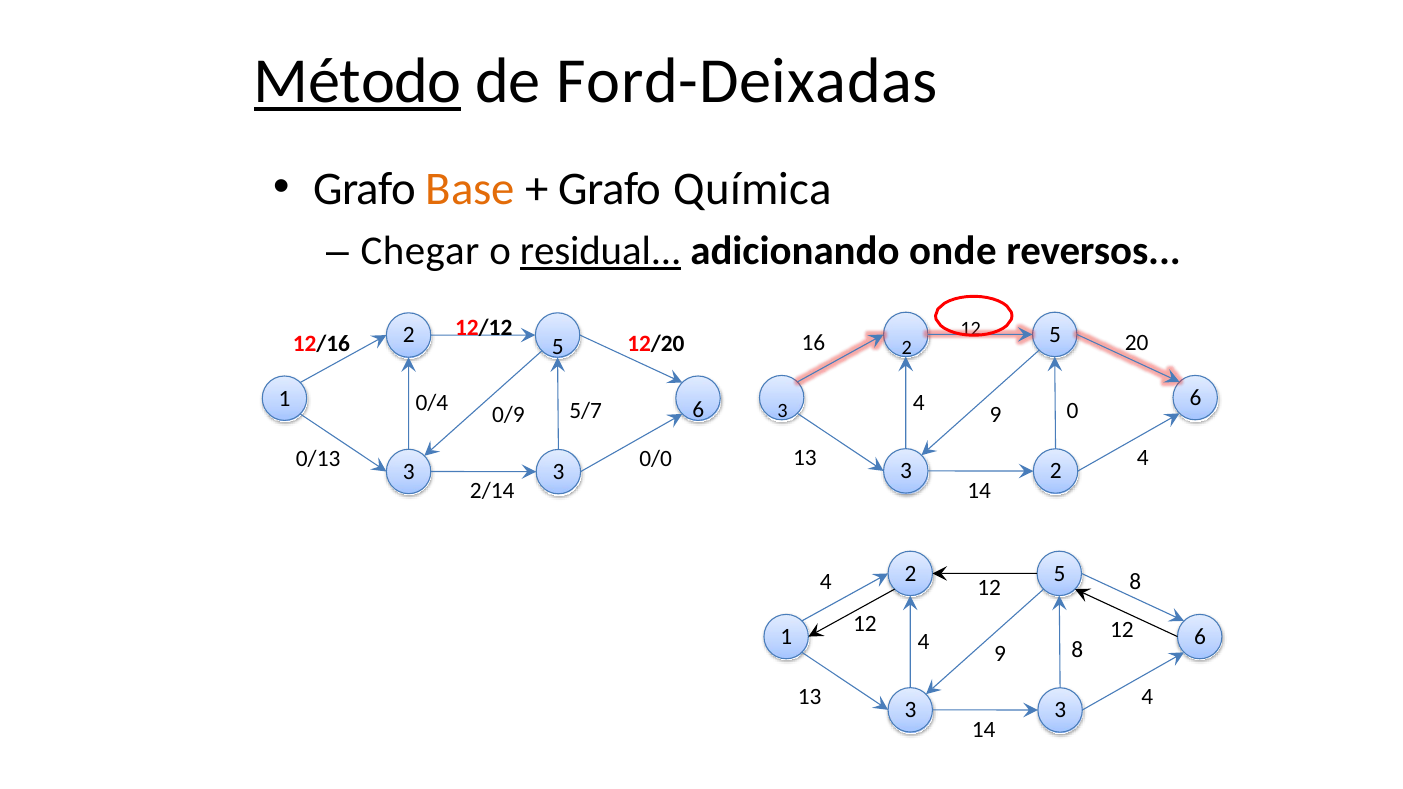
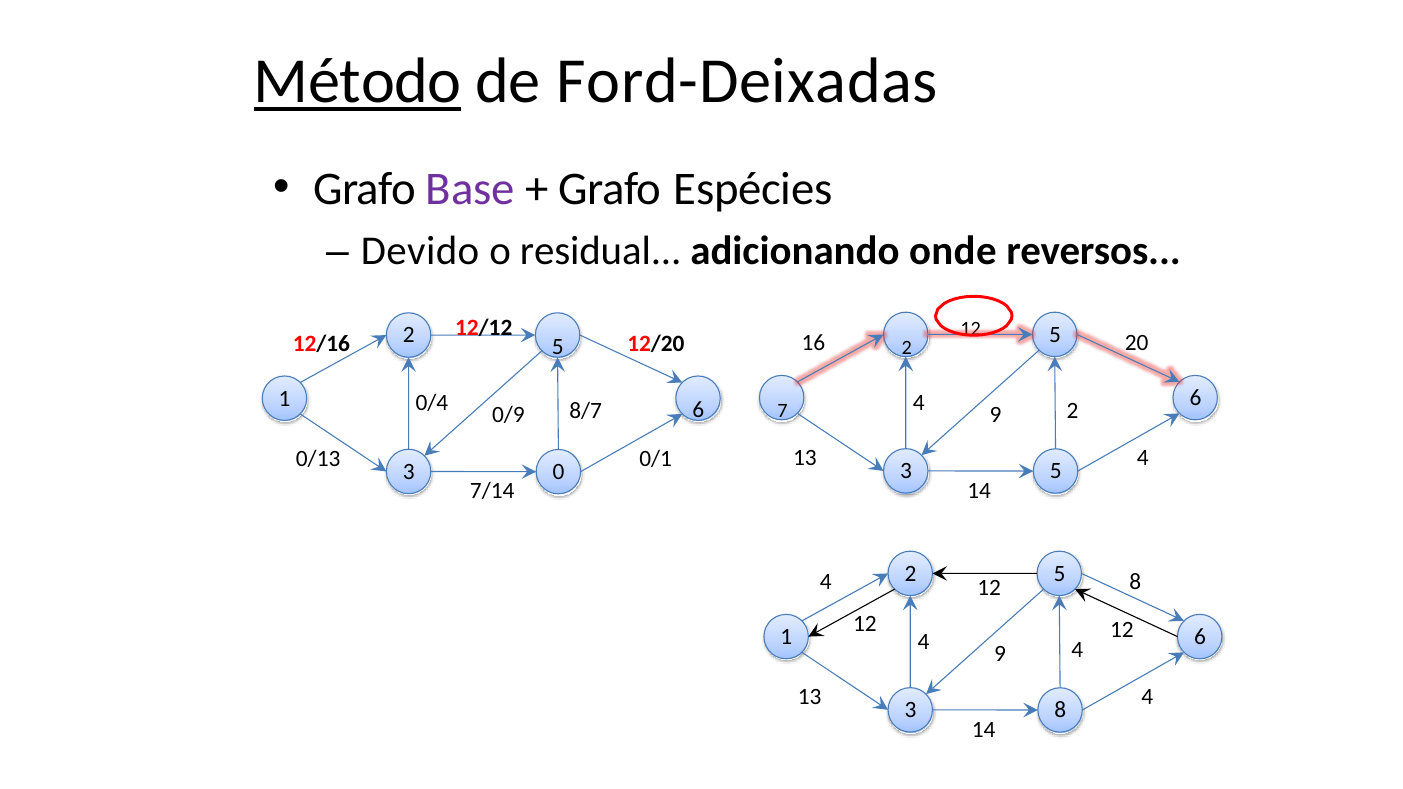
Base colour: orange -> purple (470, 189)
Química: Química -> Espécies (753, 189)
Chegar: Chegar -> Devido (420, 251)
residual underline: present -> none (601, 251)
4 0: 0 -> 2 (1073, 410)
5/7: 5/7 -> 8/7 (586, 411)
6 3: 3 -> 7 (782, 411)
0/0: 0/0 -> 0/1 (656, 459)
3 2: 2 -> 5 (1056, 471)
3: 3 -> 0 (559, 472)
2/14: 2/14 -> 7/14 (492, 491)
4 8: 8 -> 4 (1077, 650)
3: 3 -> 8 (1060, 710)
